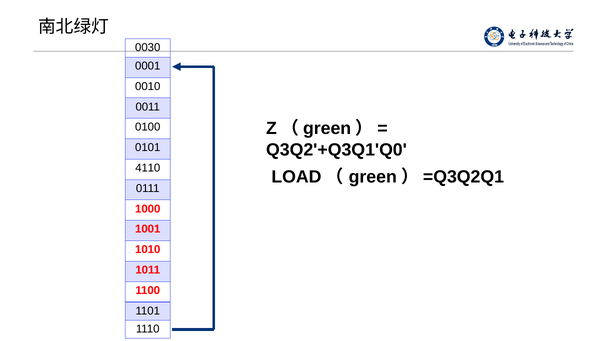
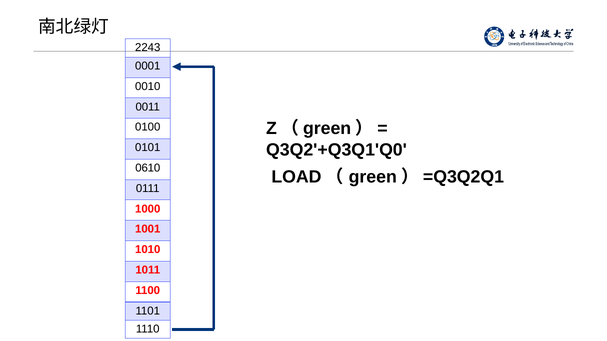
0030: 0030 -> 2243 (148, 48)
4110: 4110 -> 0610 (148, 168)
